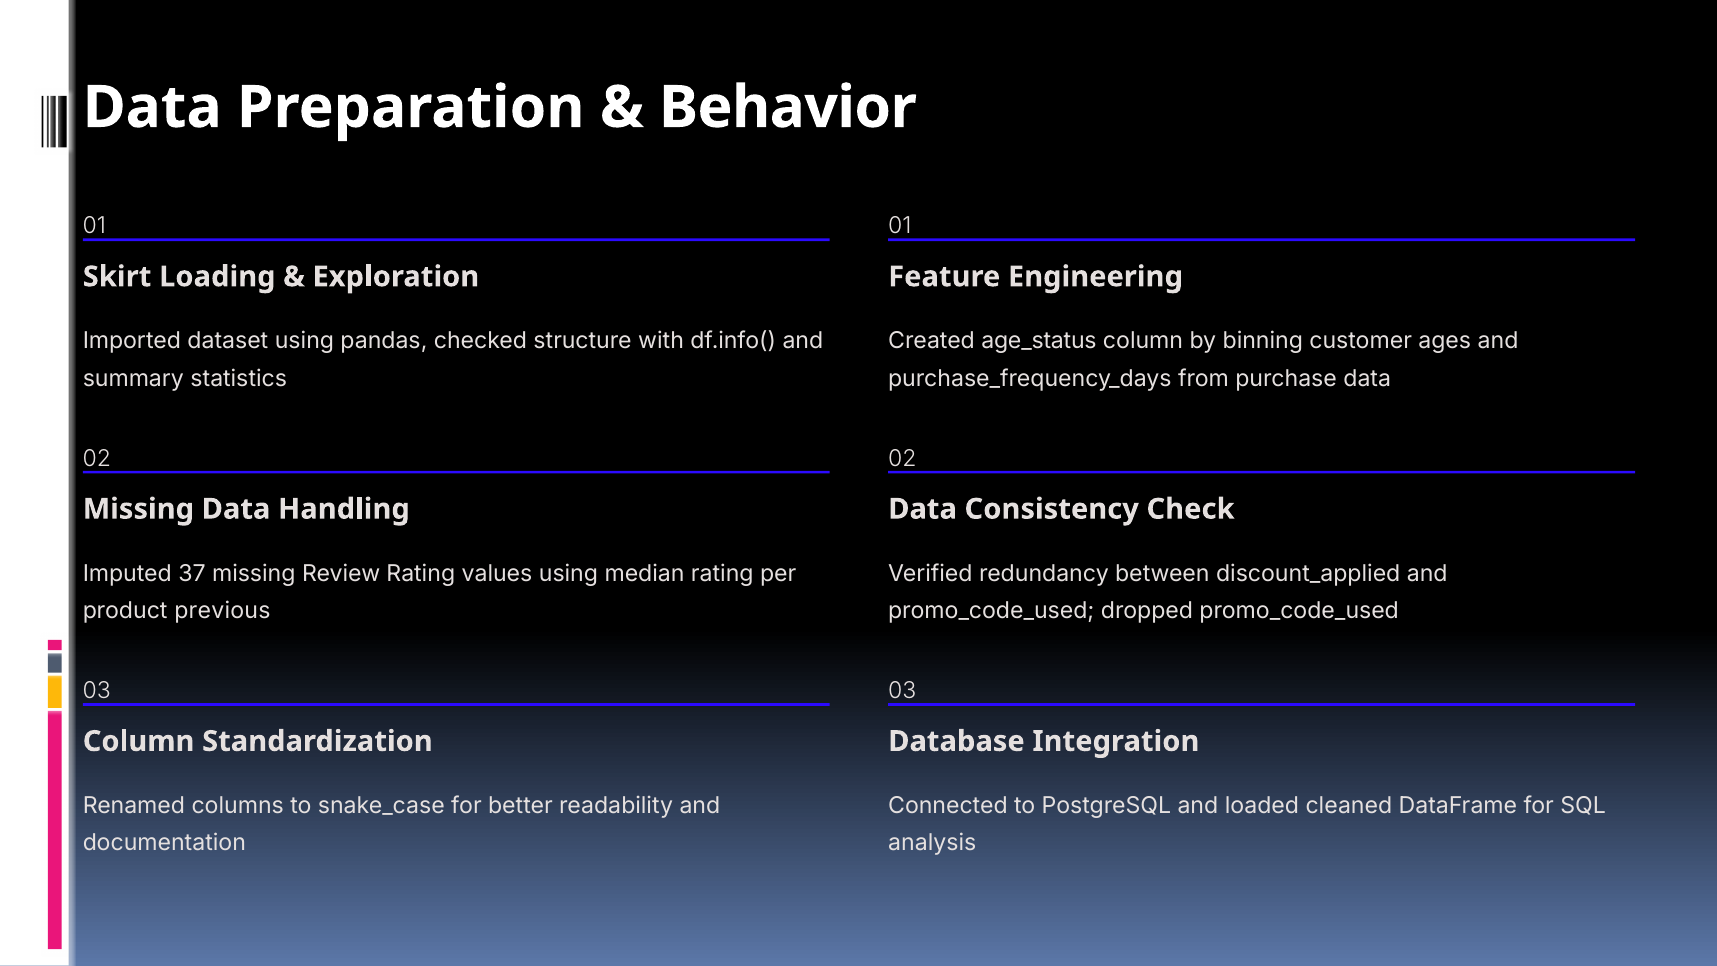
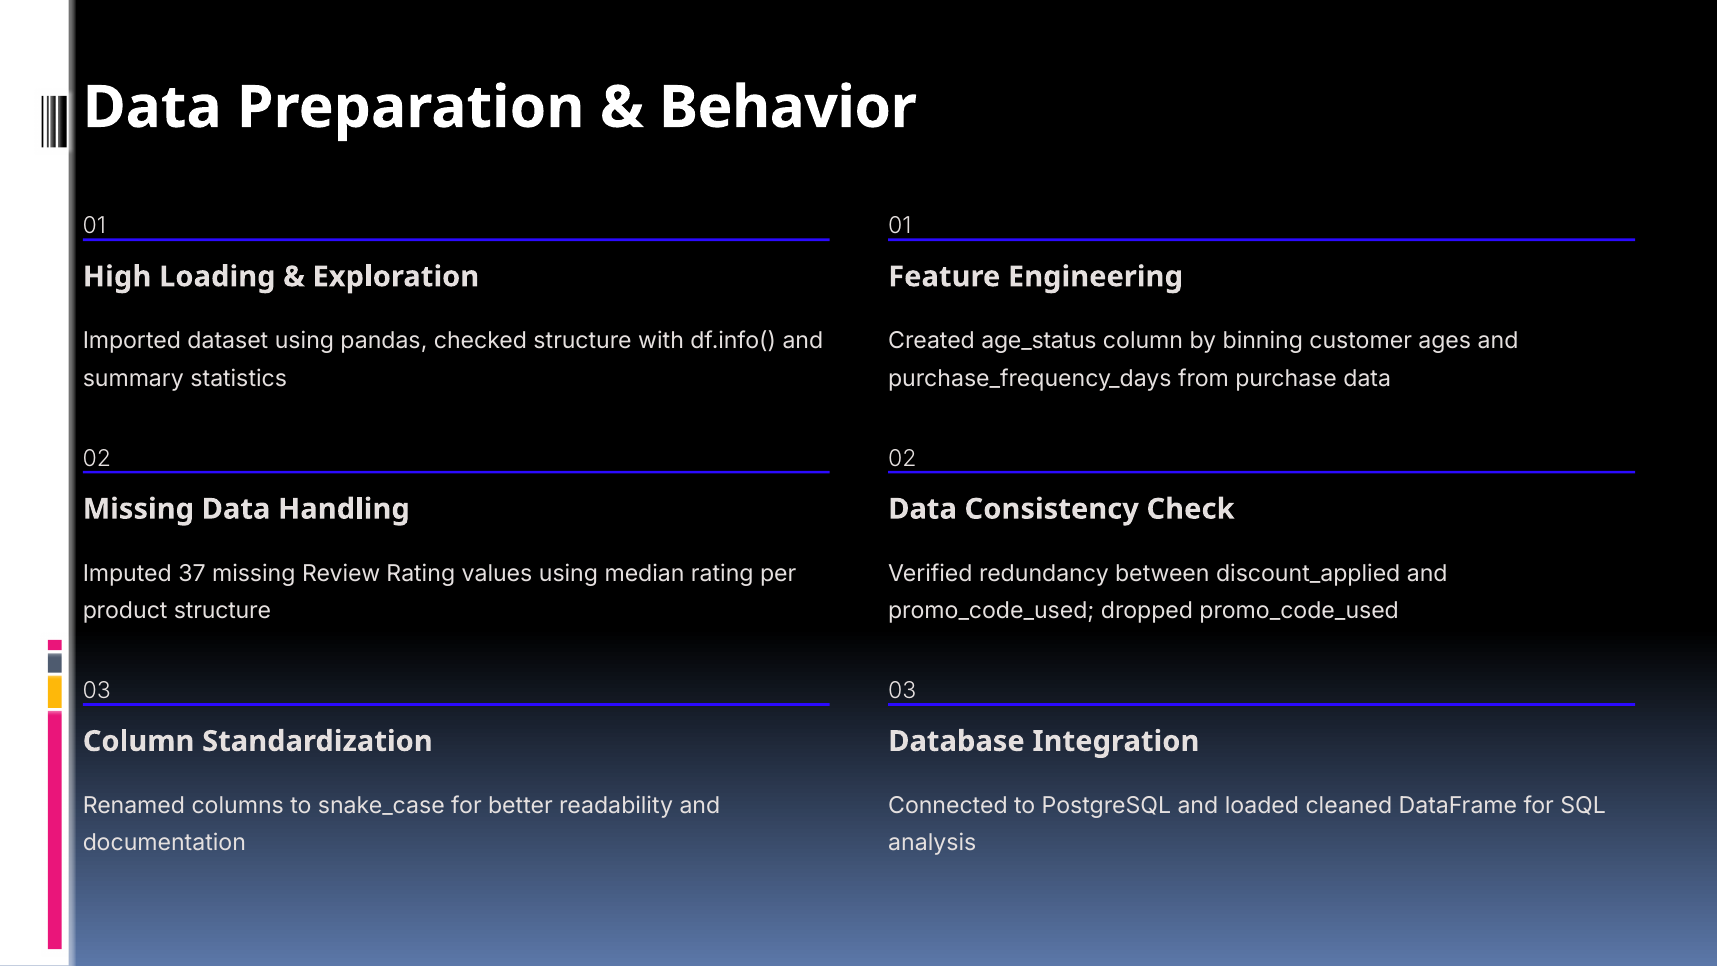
Skirt: Skirt -> High (117, 277)
product previous: previous -> structure (223, 611)
